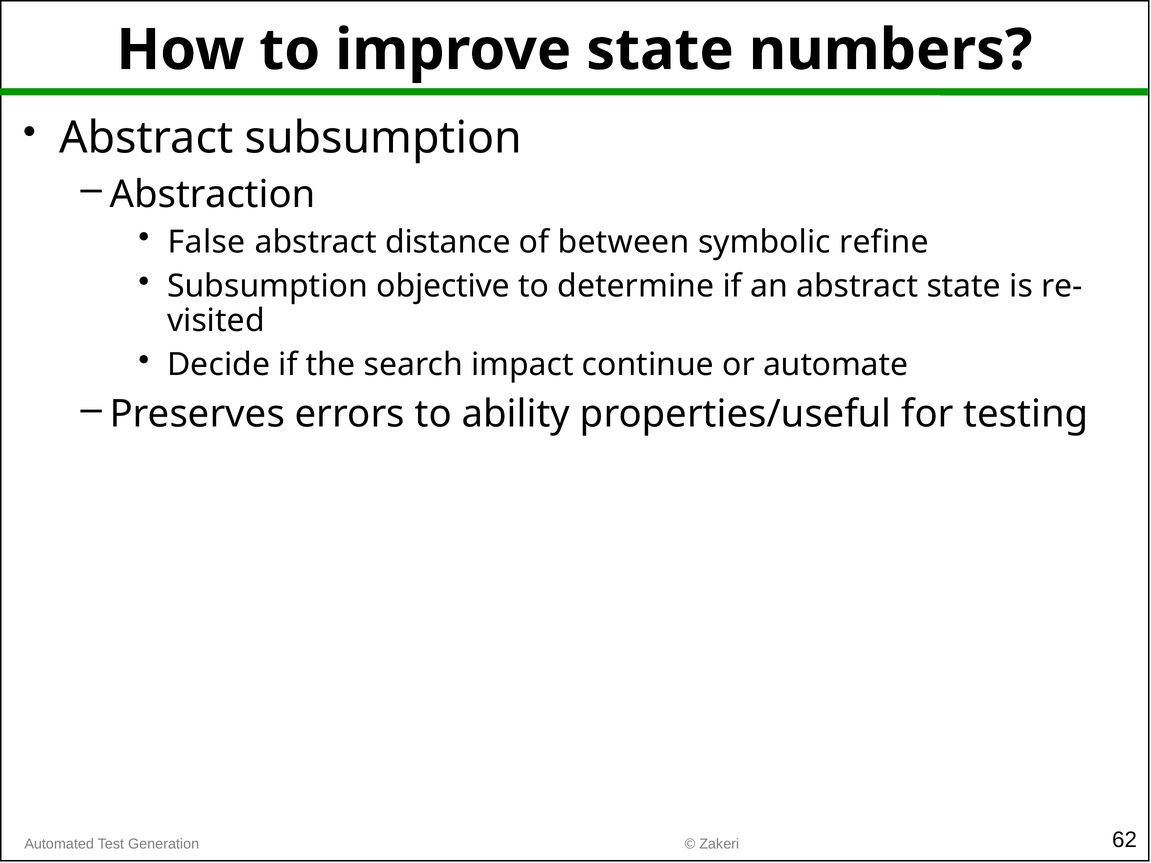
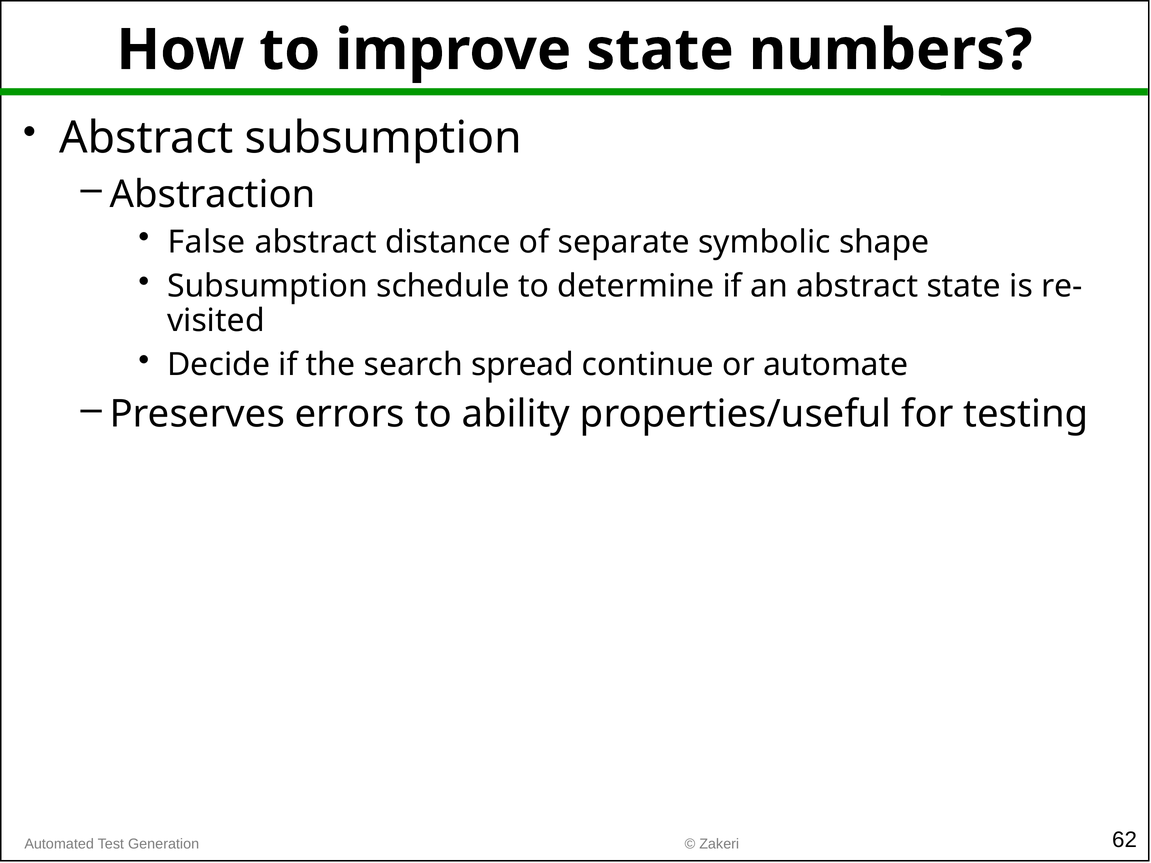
between: between -> separate (624, 242)
refine: refine -> shape (884, 242)
objective: objective -> schedule (443, 286)
impact: impact -> spread (522, 365)
